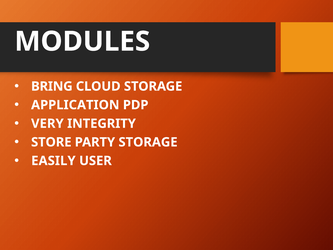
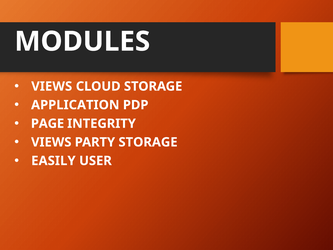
BRING: BRING -> VIEWS (52, 86)
VERY: VERY -> PAGE (48, 123)
STORE: STORE -> VIEWS (51, 142)
